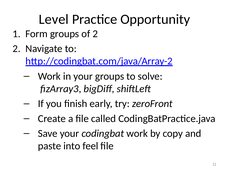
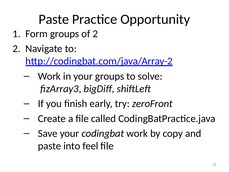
Level: Level -> Paste (54, 19)
